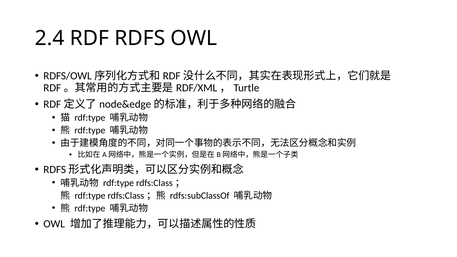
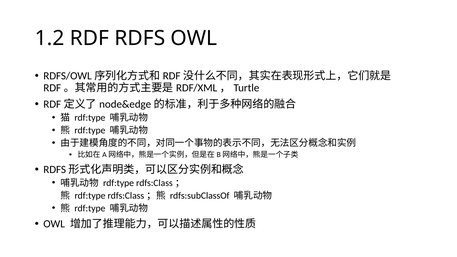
2.4: 2.4 -> 1.2 (50, 38)
